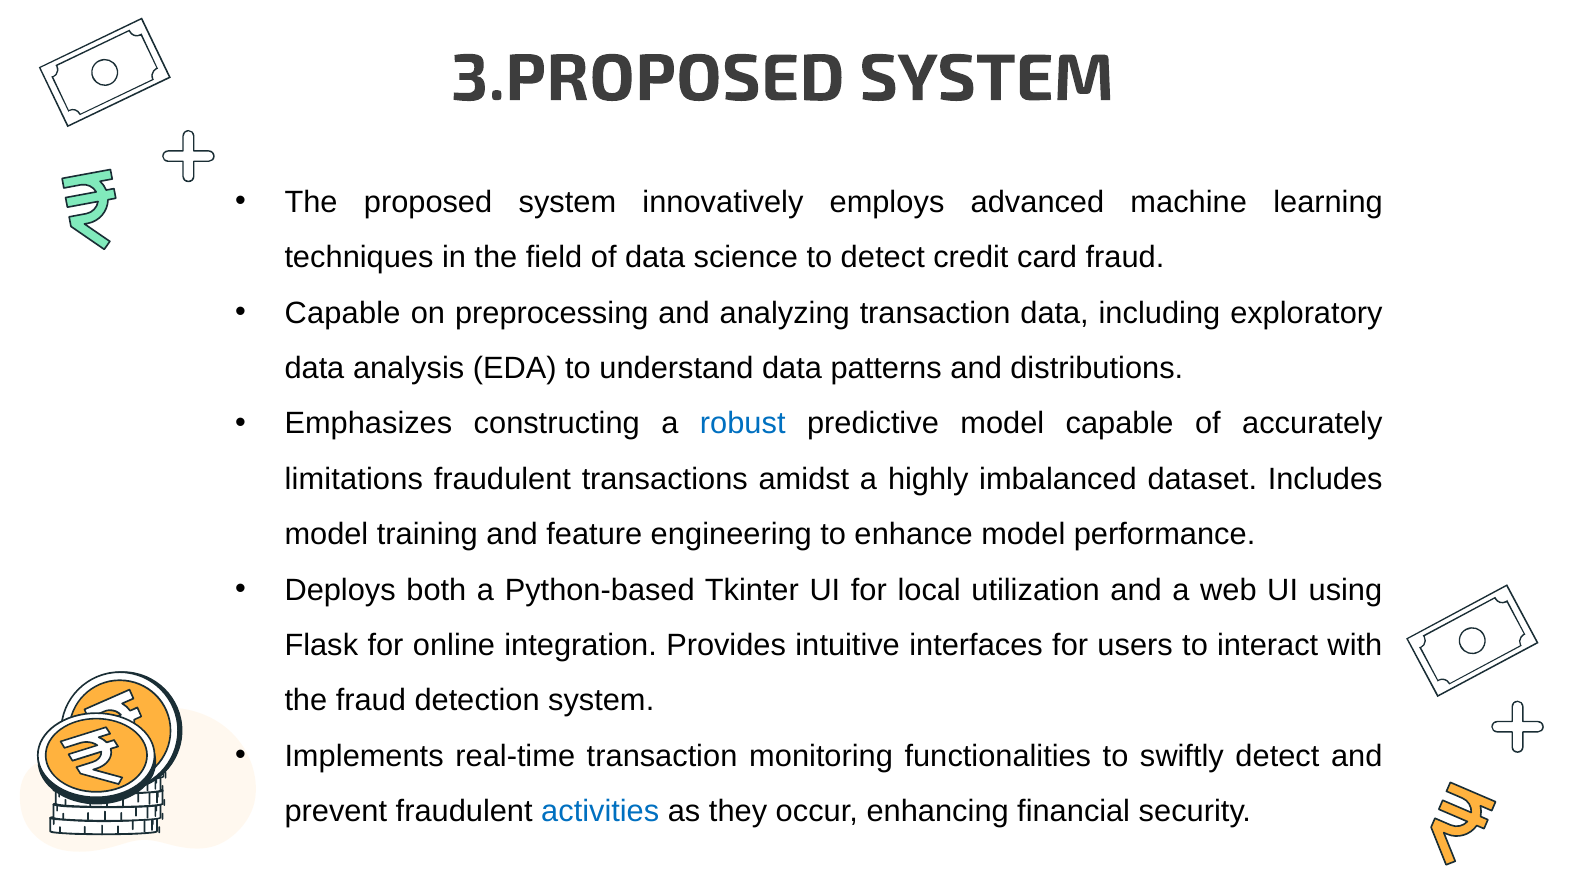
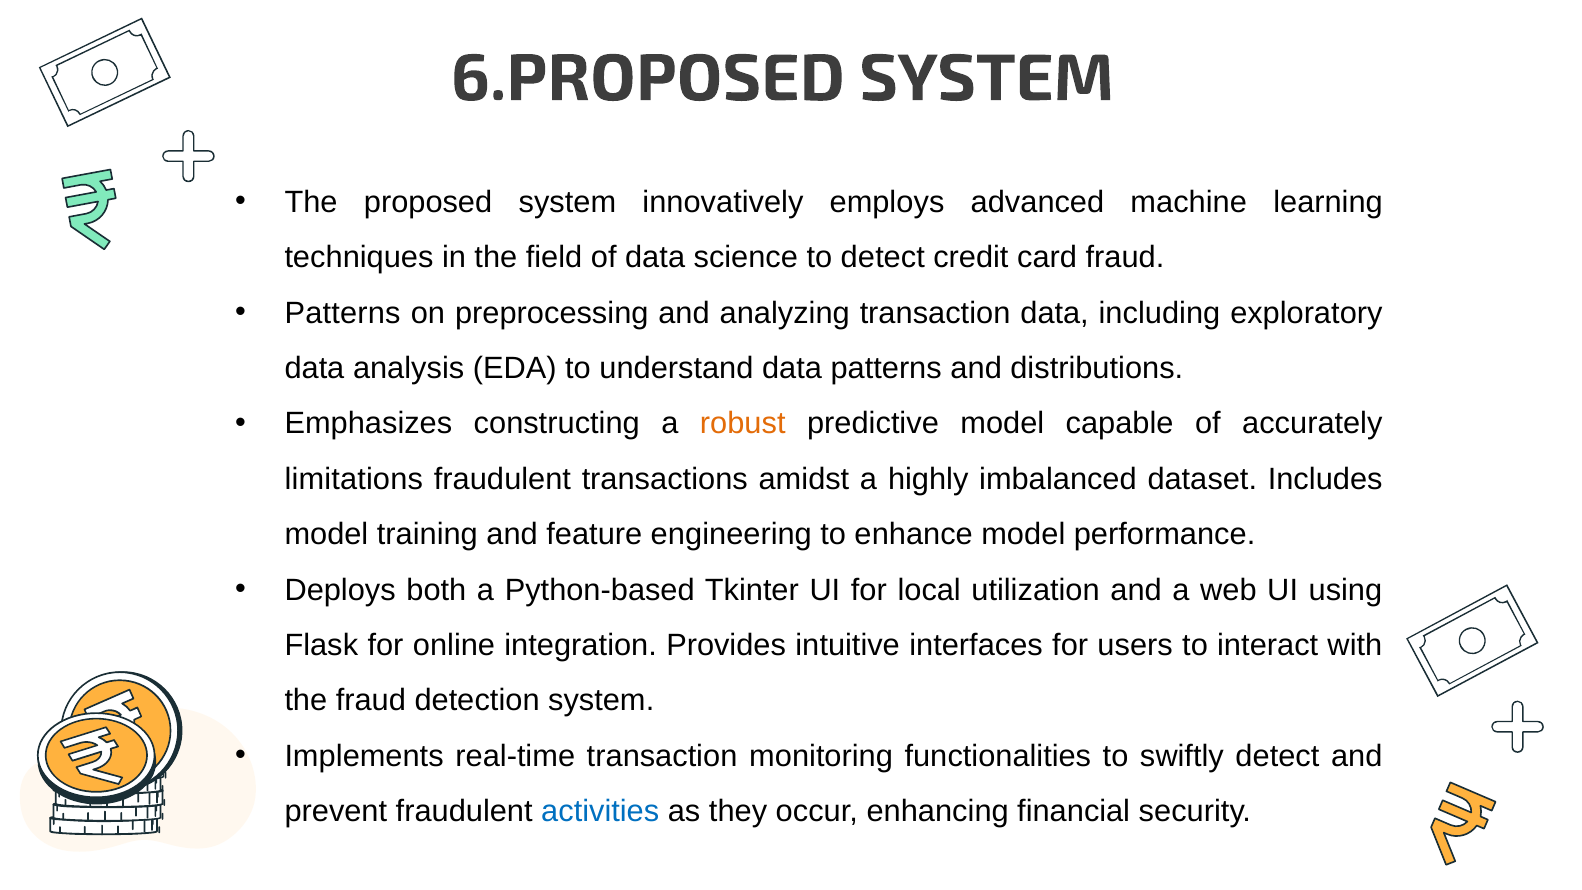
3.PROPOSED: 3.PROPOSED -> 6.PROPOSED (648, 78)
Capable: Capable -> Patterns (343, 313)
robust colour: blue -> orange (743, 424)
